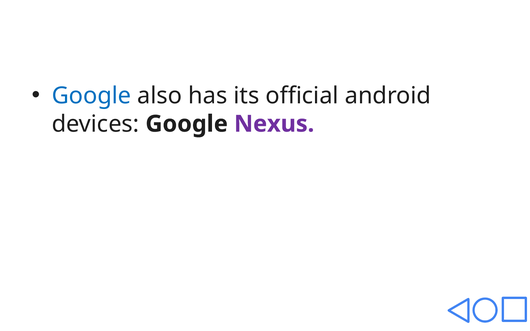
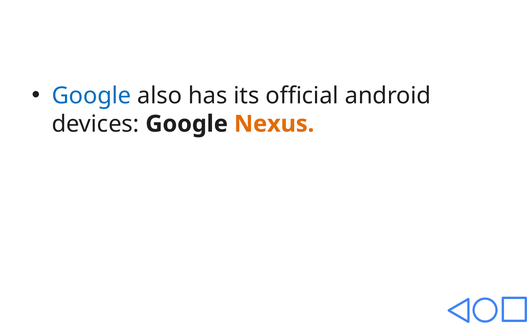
Nexus colour: purple -> orange (274, 124)
